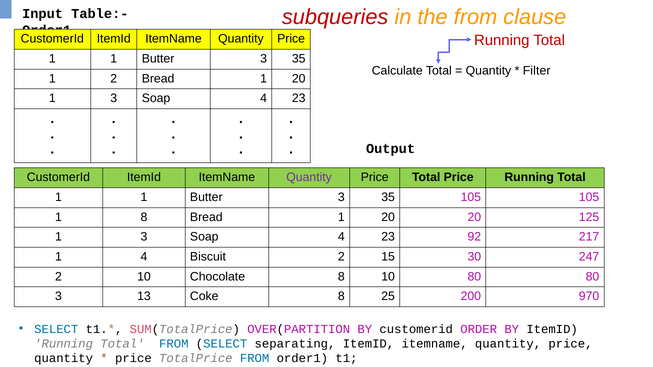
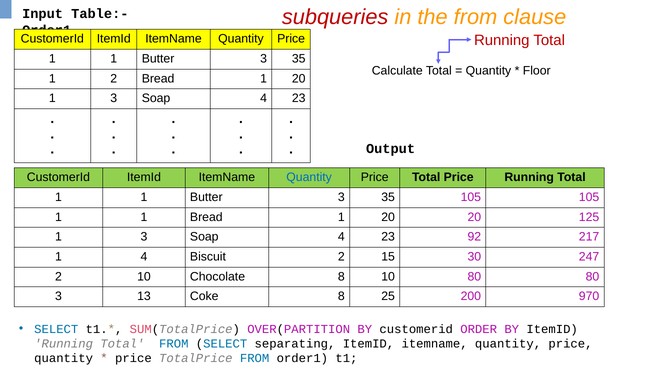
Filter: Filter -> Floor (537, 71)
Quantity colour: purple -> blue (309, 178)
8: 8 -> 1 (144, 217)
